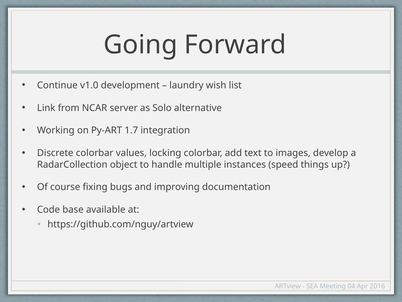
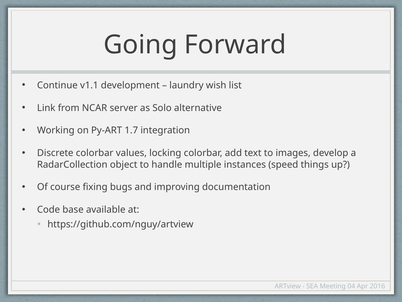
v1.0: v1.0 -> v1.1 (89, 85)
